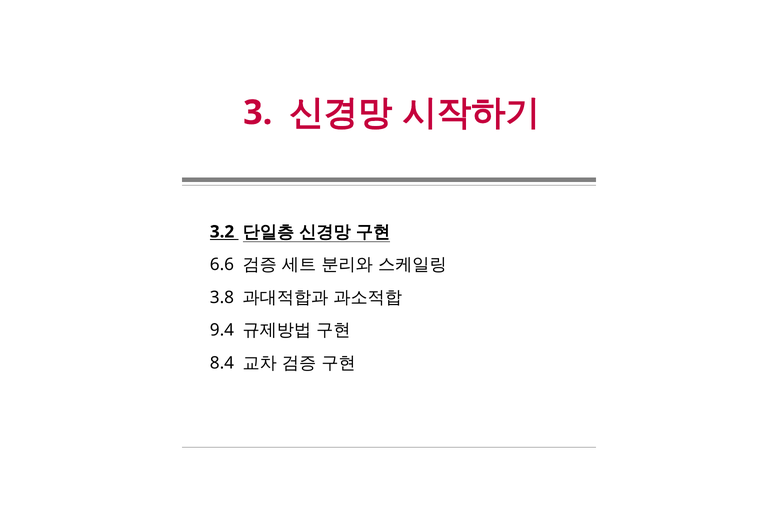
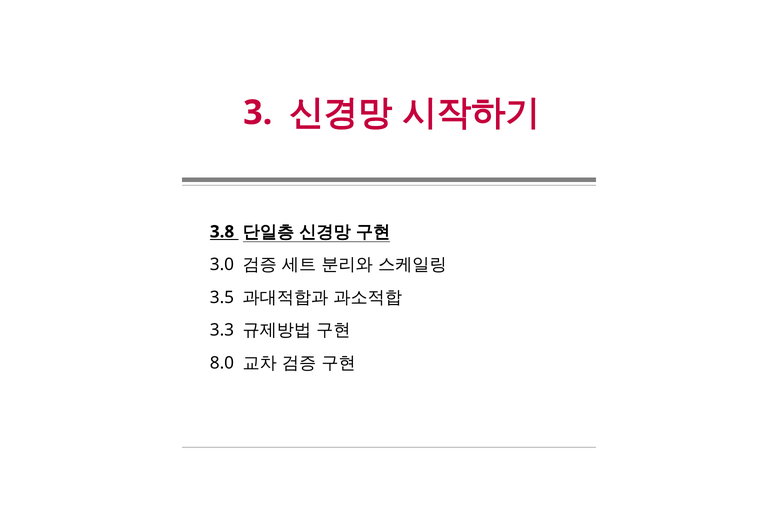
3.2: 3.2 -> 3.8 (222, 232)
6.6: 6.6 -> 3.0 (222, 265)
3.8: 3.8 -> 3.5 (222, 297)
9.4: 9.4 -> 3.3 (222, 330)
8.4: 8.4 -> 8.0 (222, 363)
